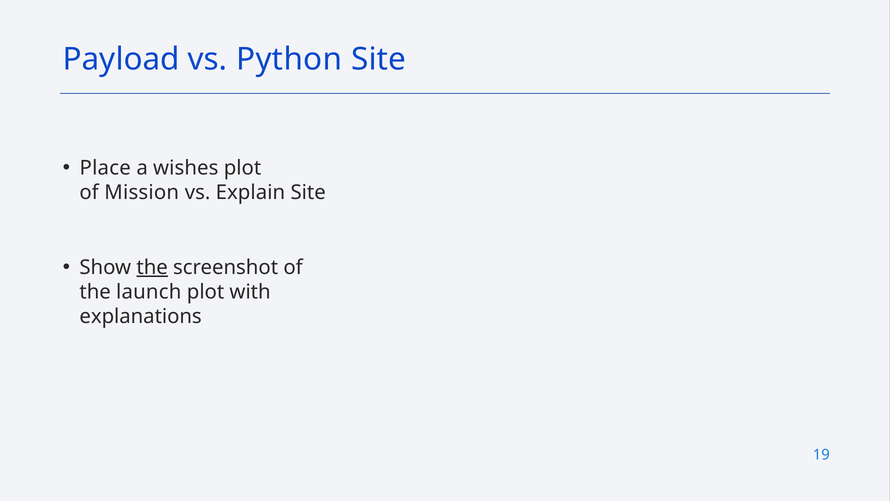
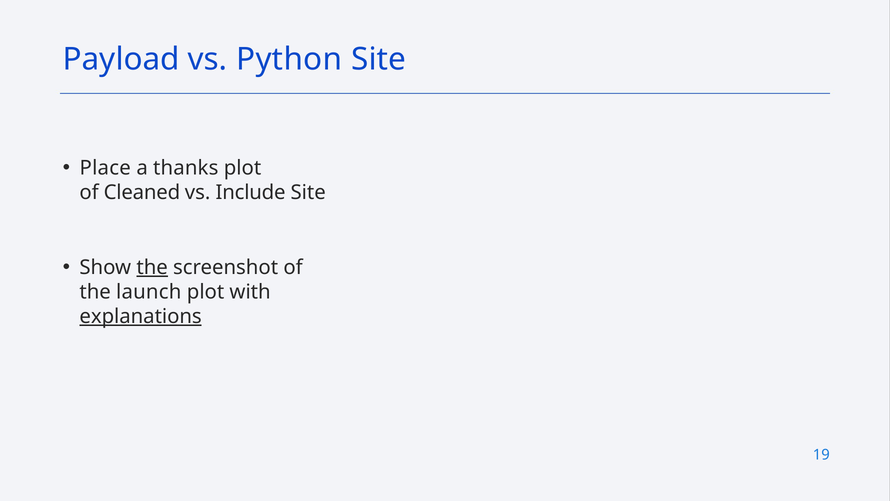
wishes: wishes -> thanks (186, 168)
Mission: Mission -> Cleaned (142, 192)
Explain: Explain -> Include (251, 192)
explanations underline: none -> present (141, 316)
